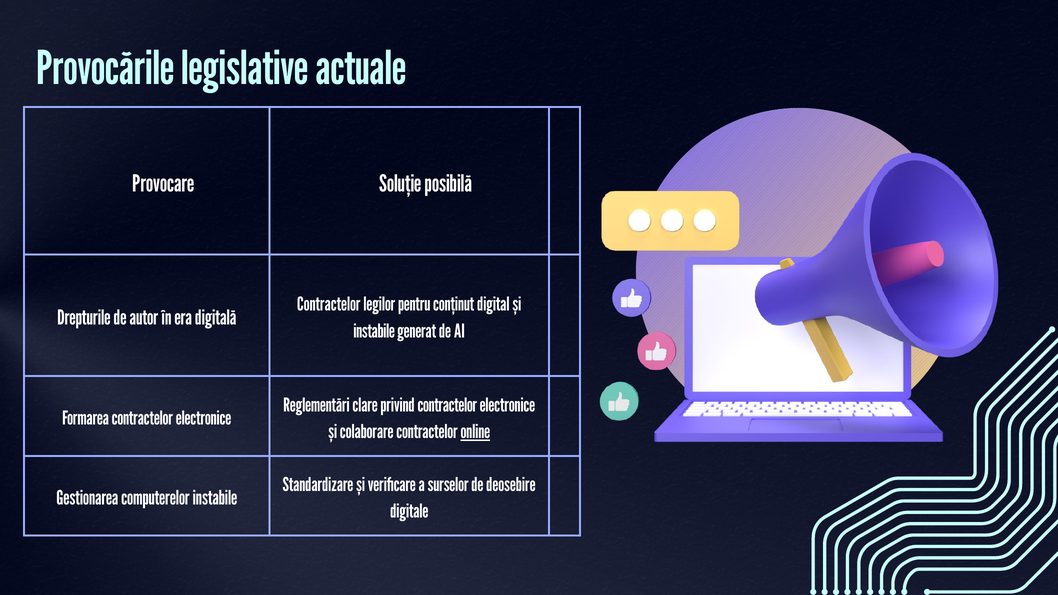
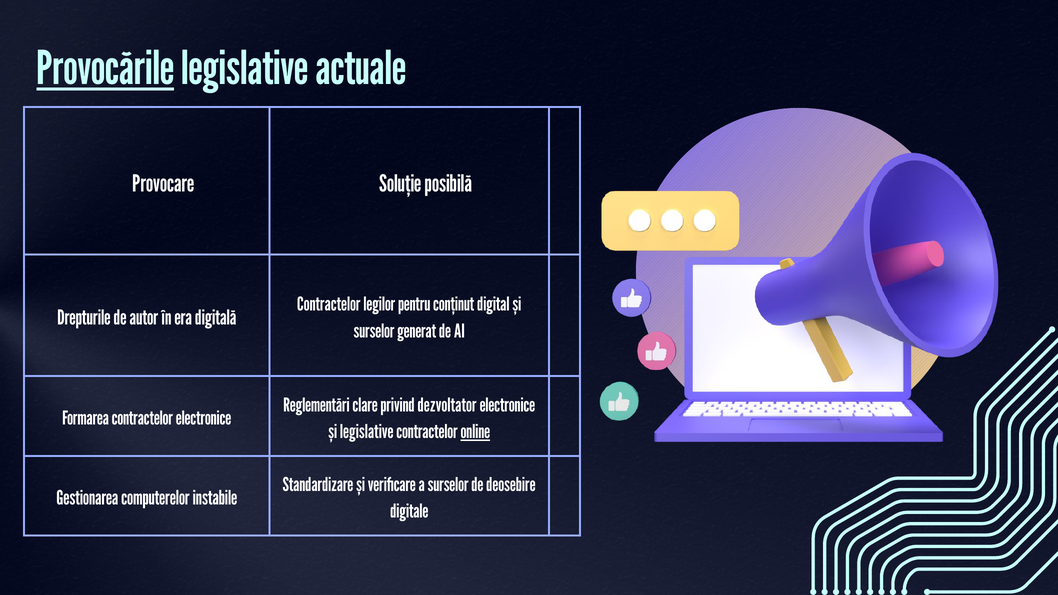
Provocările underline: none -> present (105, 69)
instabile: instabile -> surselor (374, 331)
privind contractelor: contractelor -> dezvoltator (447, 405)
și colaborare: colaborare -> legislative (367, 432)
